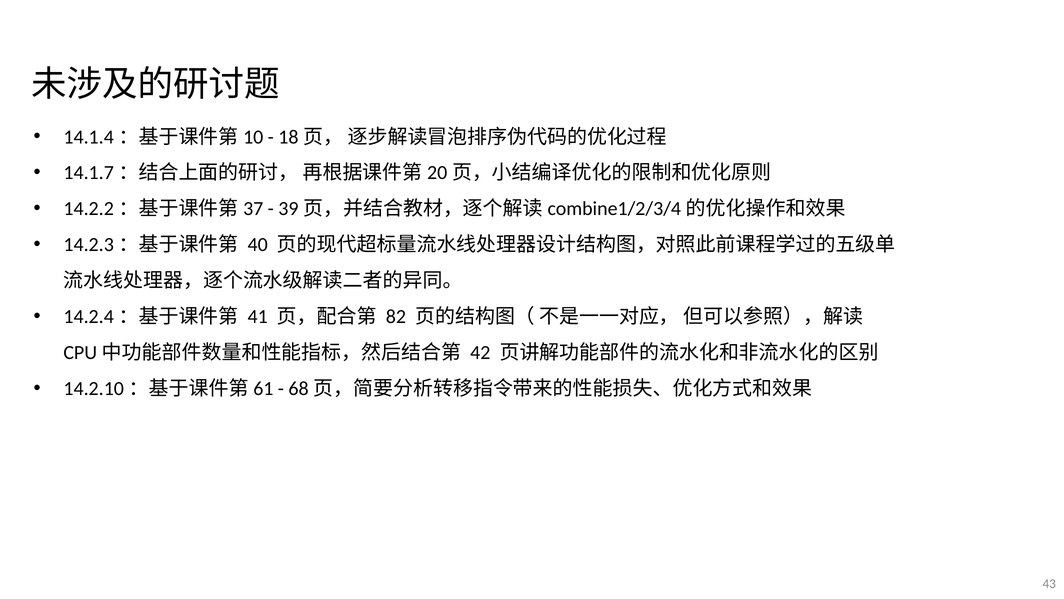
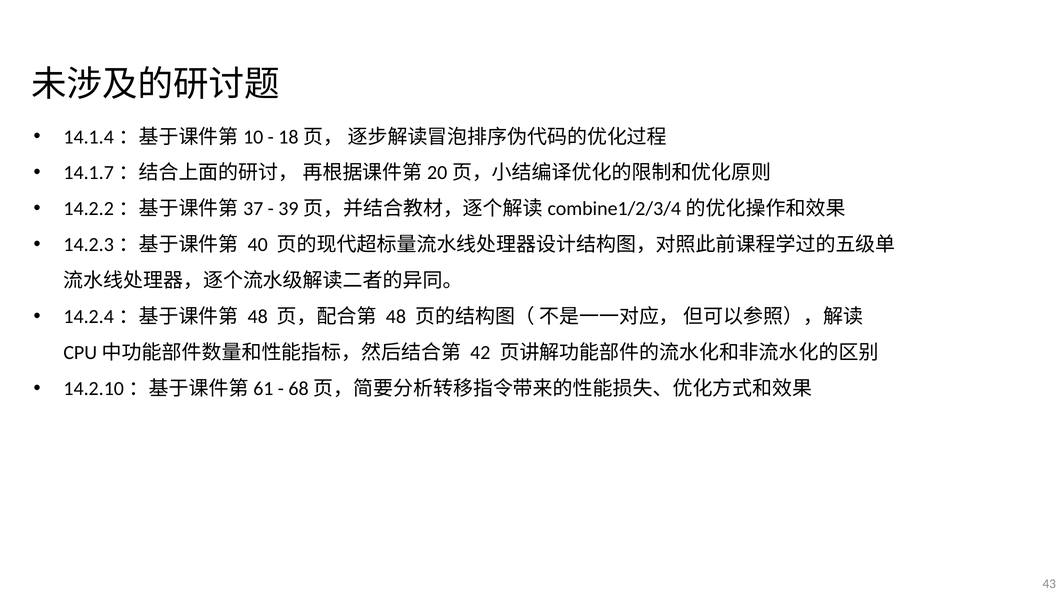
41: 41 -> 48 (258, 316)
82: 82 -> 48 (396, 316)
